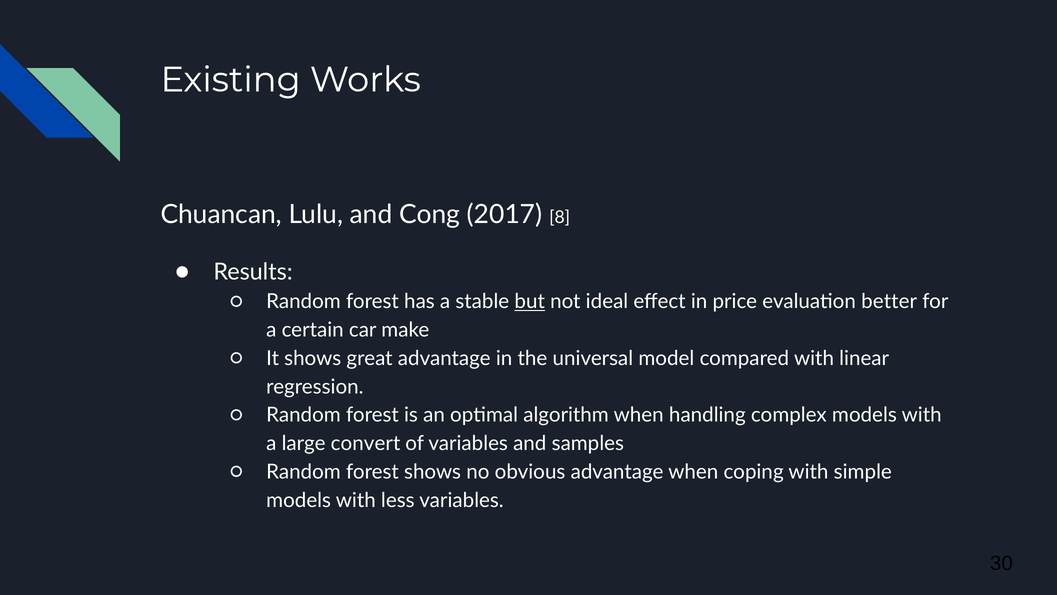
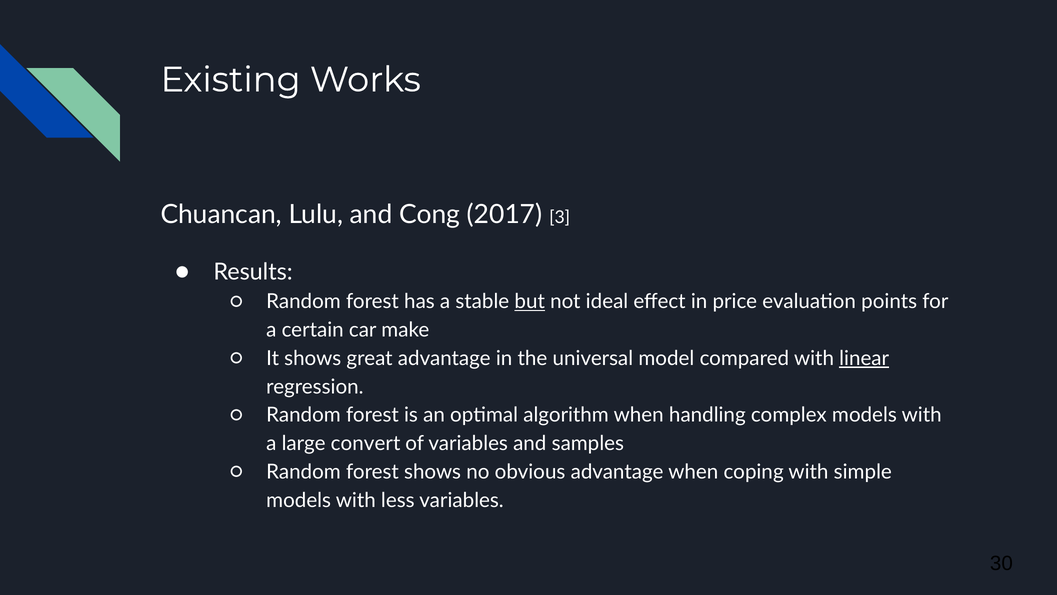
8: 8 -> 3 (560, 217)
better: better -> points (889, 301)
linear underline: none -> present (864, 358)
